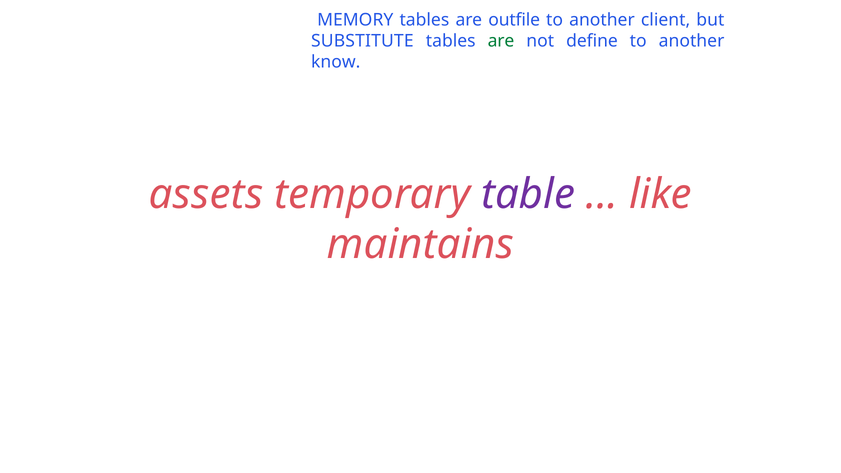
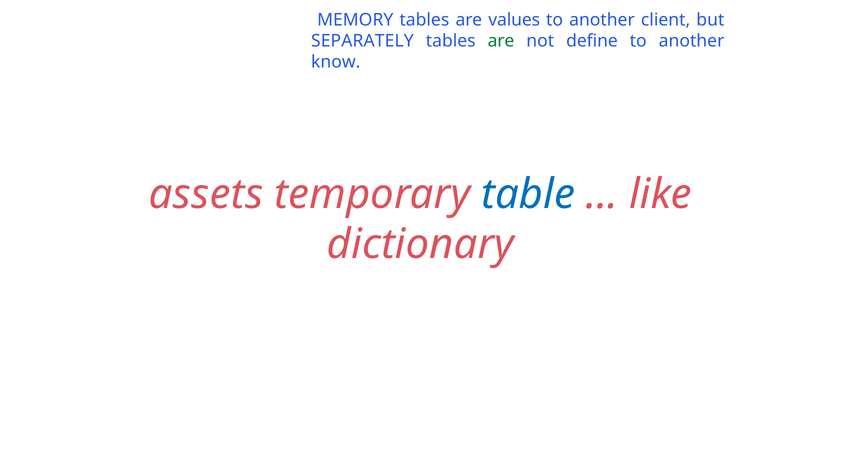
outfile: outfile -> values (514, 20)
SUBSTITUTE: SUBSTITUTE -> SEPARATELY (362, 41)
table colour: purple -> blue (528, 194)
maintains: maintains -> dictionary (420, 245)
